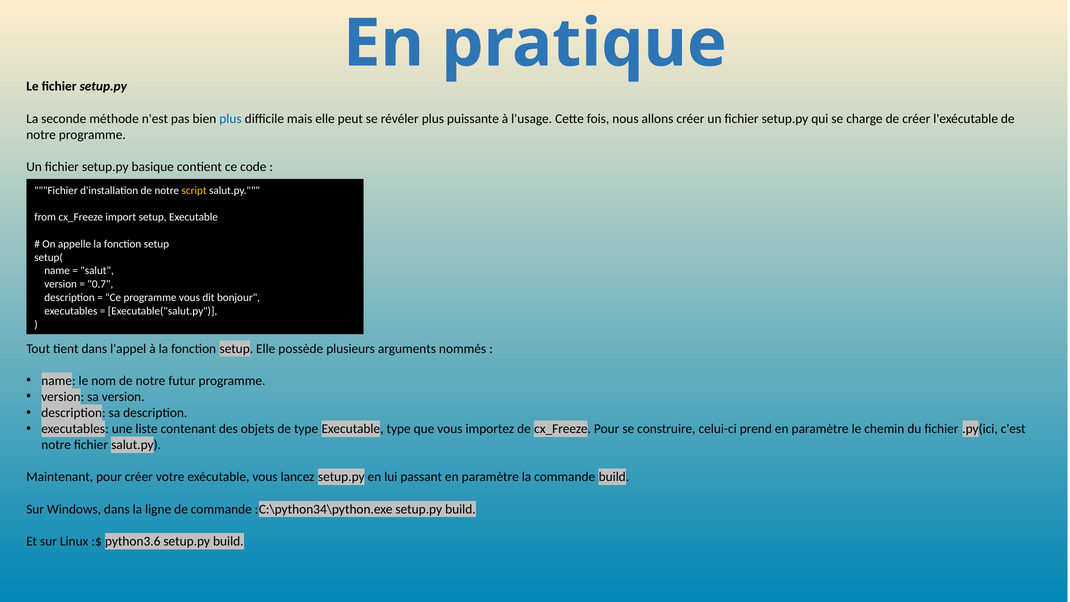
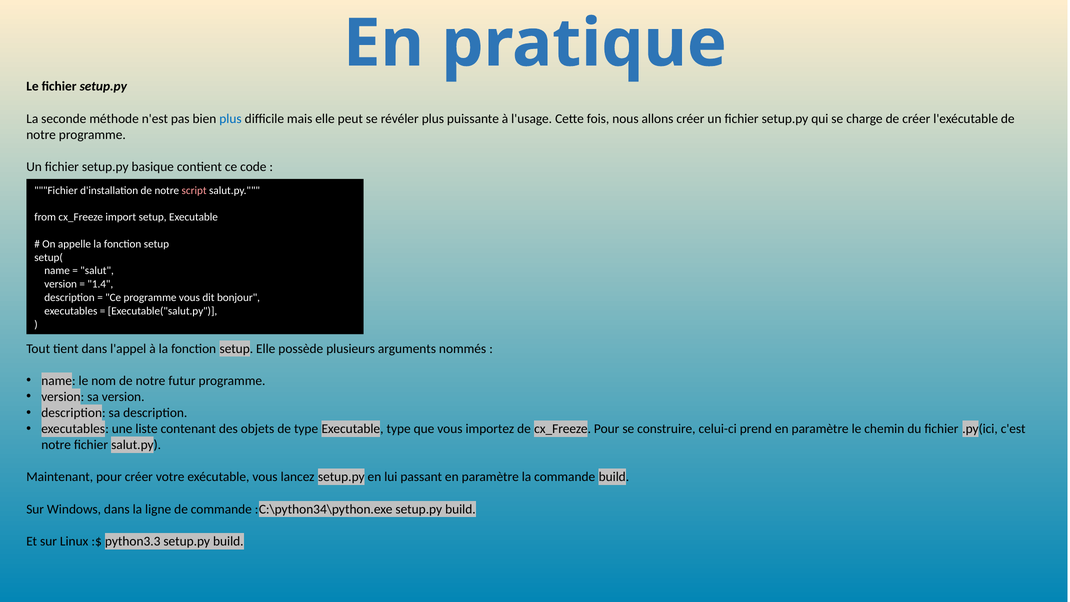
script colour: yellow -> pink (194, 190)
0.7: 0.7 -> 1.4 (100, 284)
python3.6: python3.6 -> python3.3 (133, 541)
